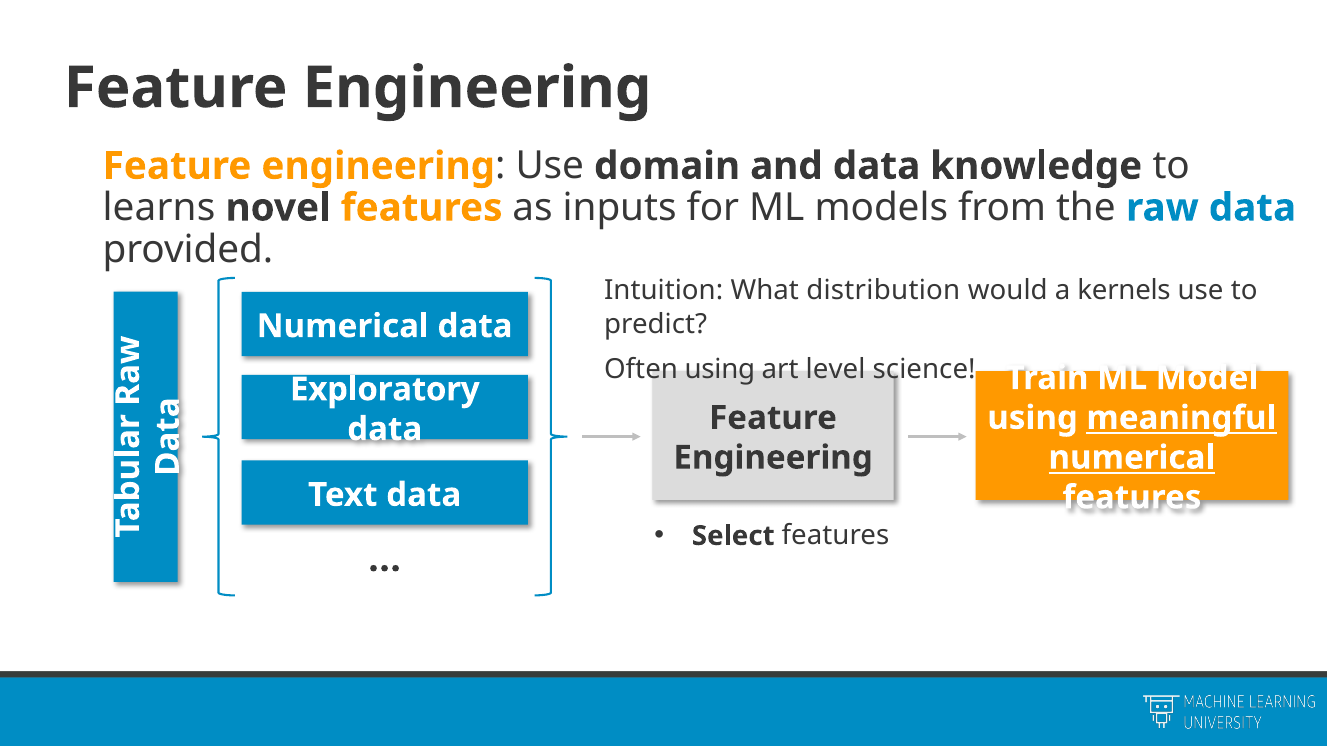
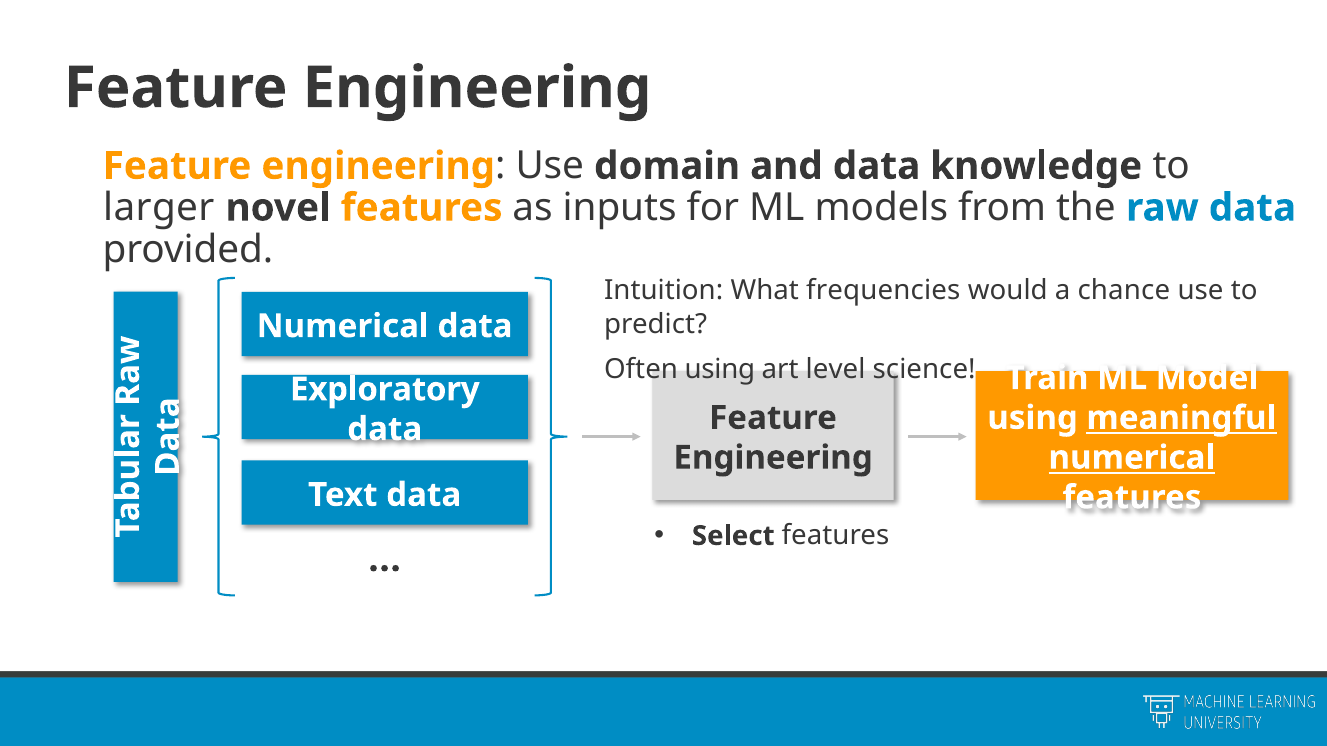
learns: learns -> larger (159, 208)
distribution: distribution -> frequencies (883, 291)
kernels: kernels -> chance (1124, 291)
